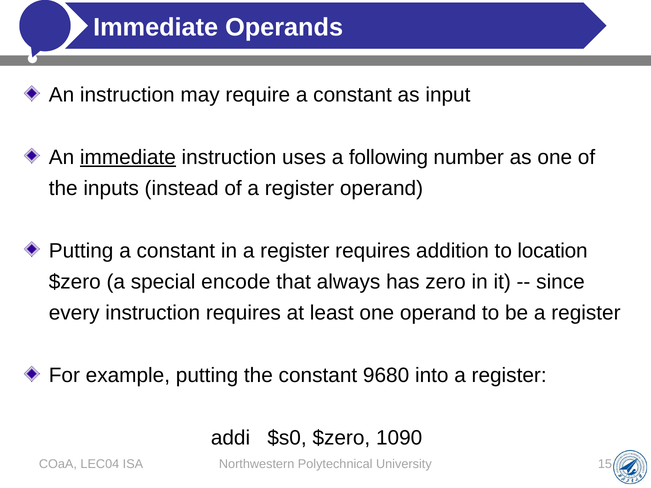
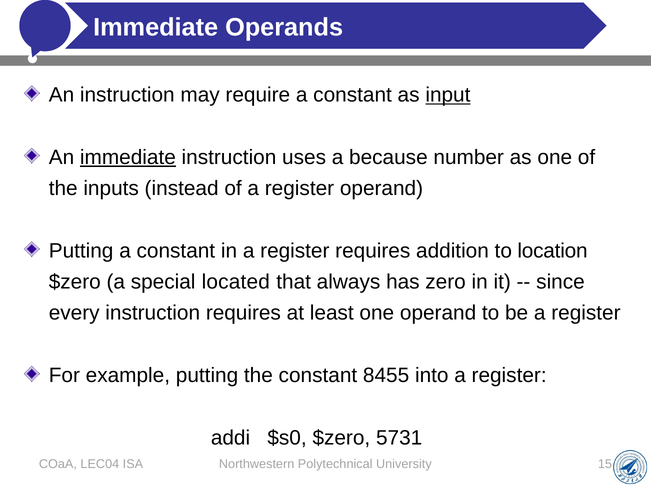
input underline: none -> present (448, 95)
following: following -> because (388, 157)
encode: encode -> located (236, 282)
9680: 9680 -> 8455 (386, 376)
1090: 1090 -> 5731 (399, 438)
